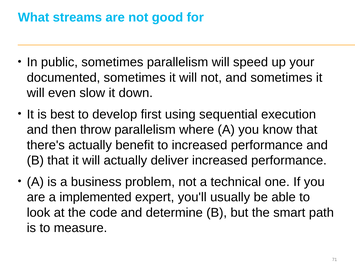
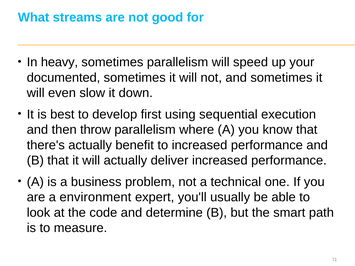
public: public -> heavy (59, 62)
implemented: implemented -> environment (95, 197)
